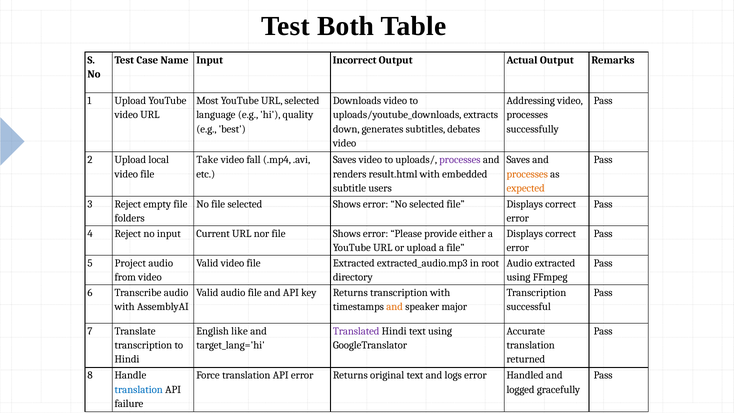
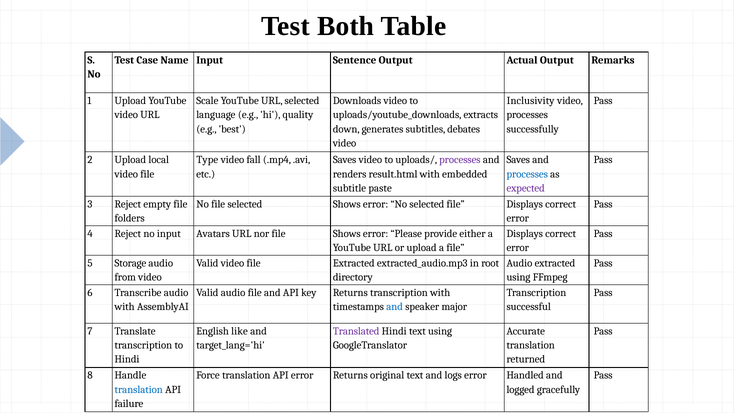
Incorrect: Incorrect -> Sentence (355, 60)
Most: Most -> Scale (207, 101)
Addressing: Addressing -> Inclusivity (531, 101)
Take: Take -> Type (207, 160)
processes colour: orange -> blue (527, 174)
users: users -> paste (380, 188)
expected colour: orange -> purple (526, 188)
Current: Current -> Avatars (213, 234)
Project: Project -> Storage (130, 263)
and colour: orange -> blue (395, 307)
